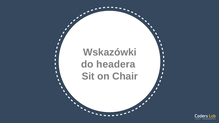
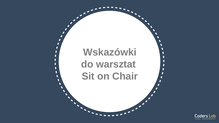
headera: headera -> warsztat (116, 64)
